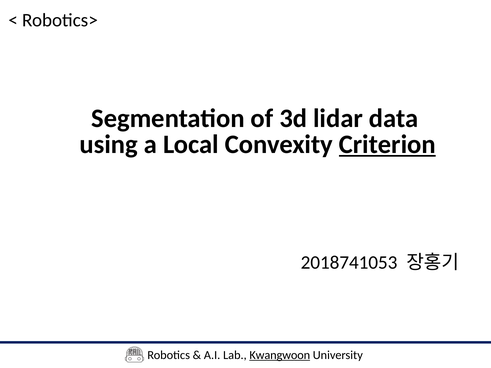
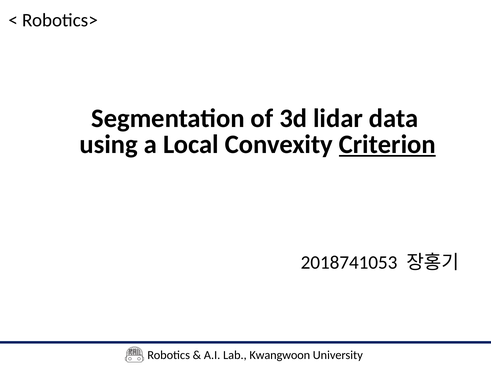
Kwangwoon underline: present -> none (280, 355)
